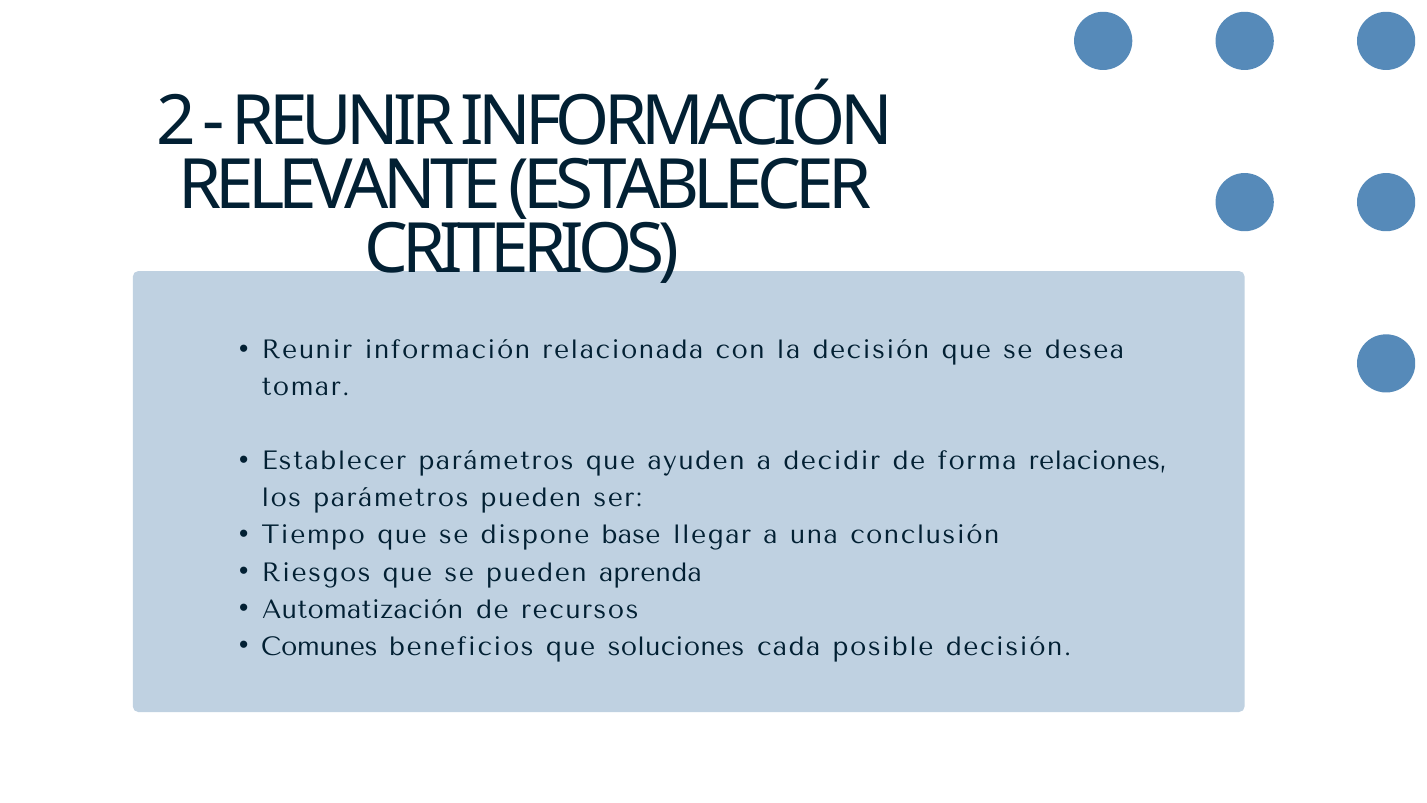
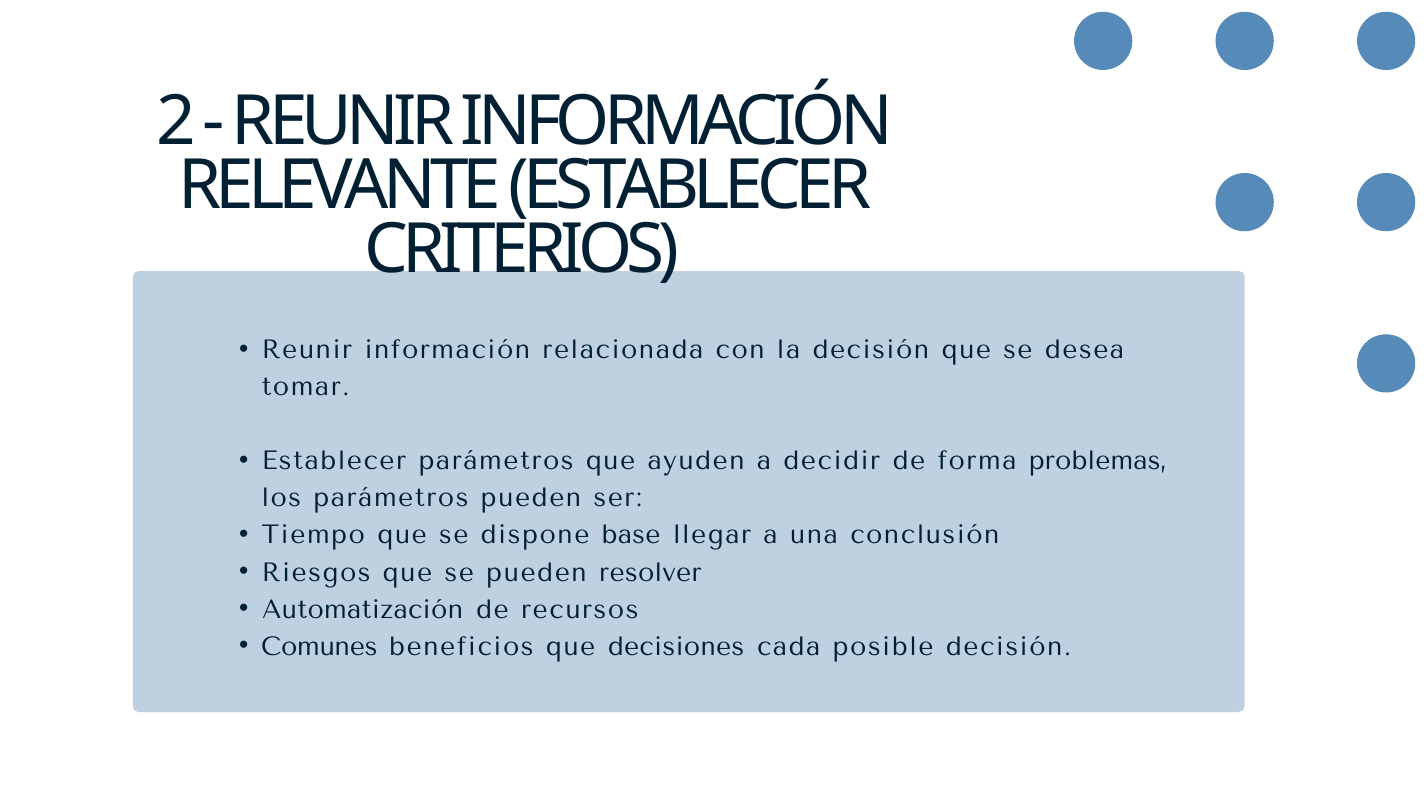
relaciones: relaciones -> problemas (1098, 461)
aprenda: aprenda -> resolver (650, 572)
soluciones: soluciones -> decisiones (676, 646)
